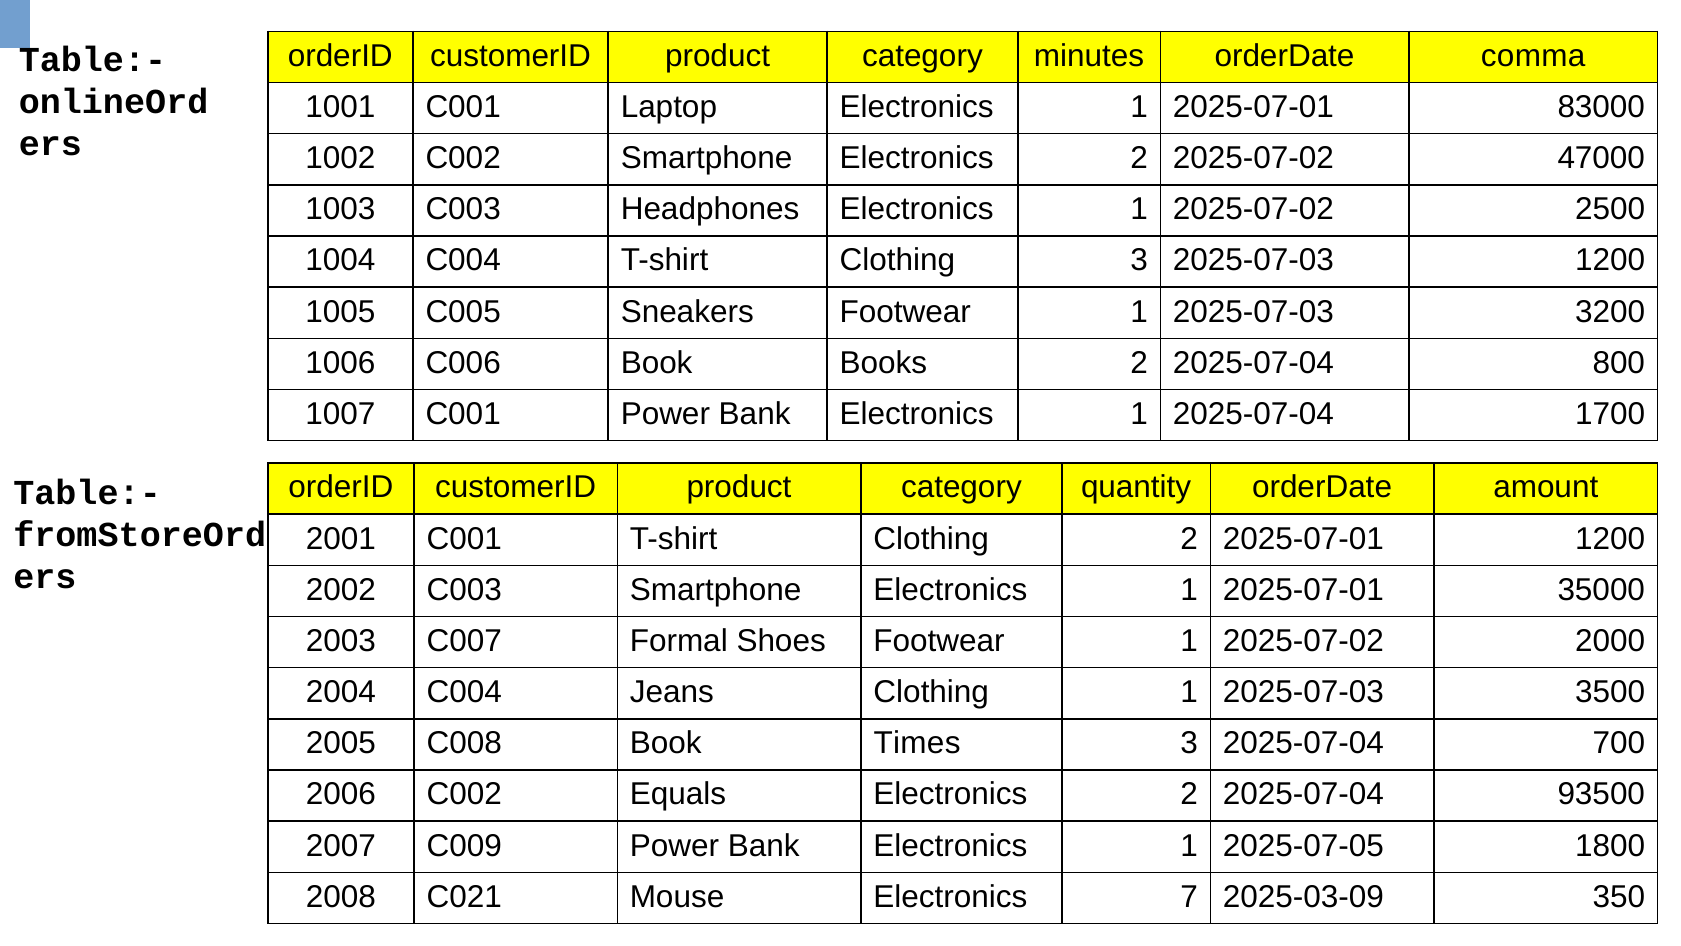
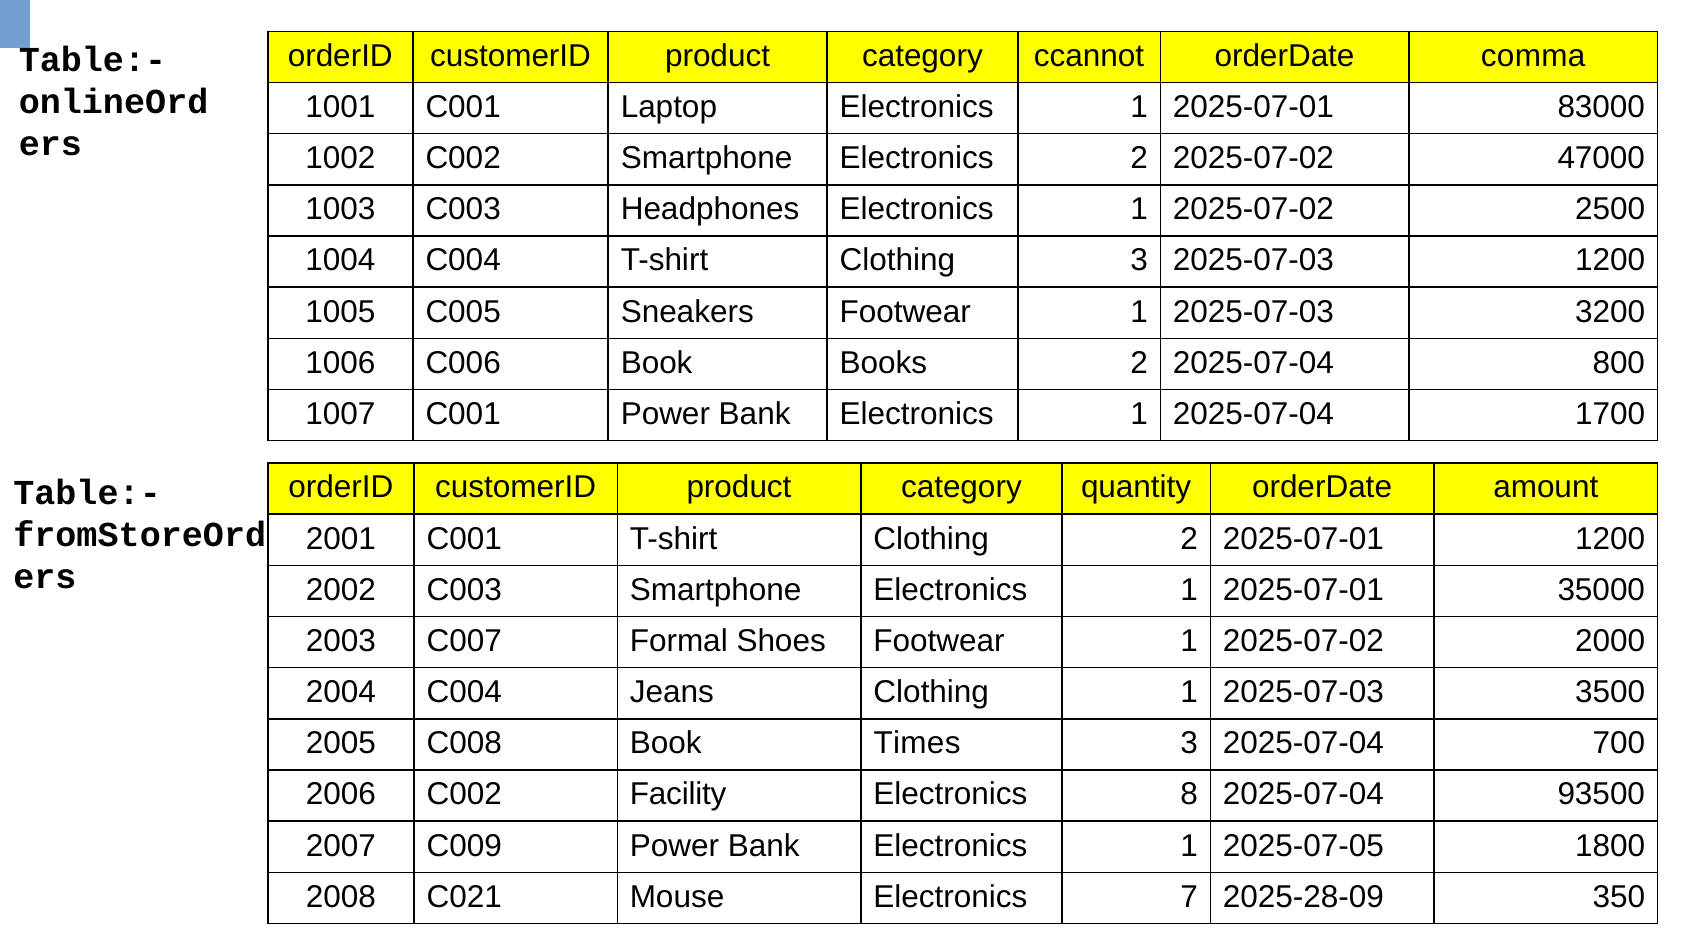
minutes: minutes -> ccannot (1089, 56)
Equals: Equals -> Facility (678, 794)
2: 2 -> 8 (1189, 794)
2025-03-09: 2025-03-09 -> 2025-28-09 (1303, 896)
